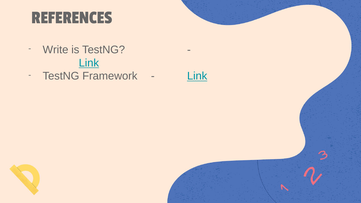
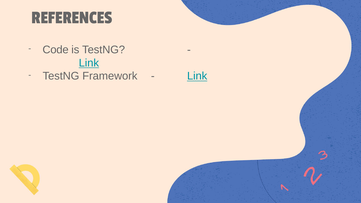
Write: Write -> Code (56, 50)
